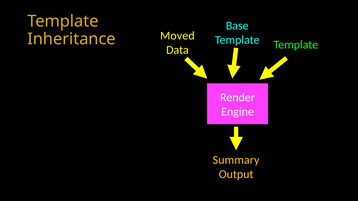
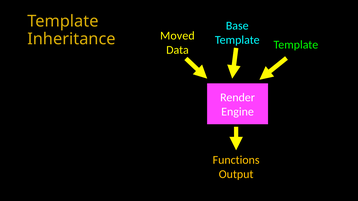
Summary: Summary -> Functions (236, 160)
